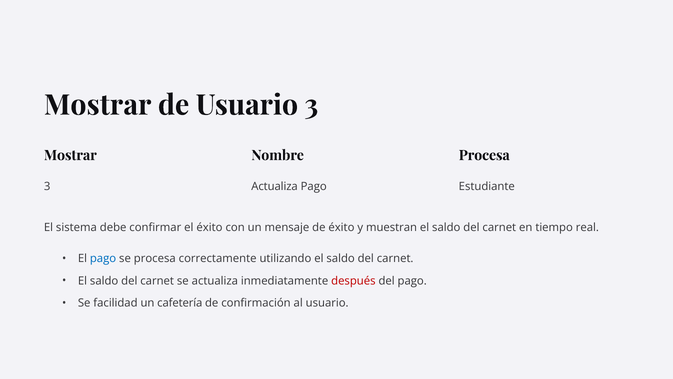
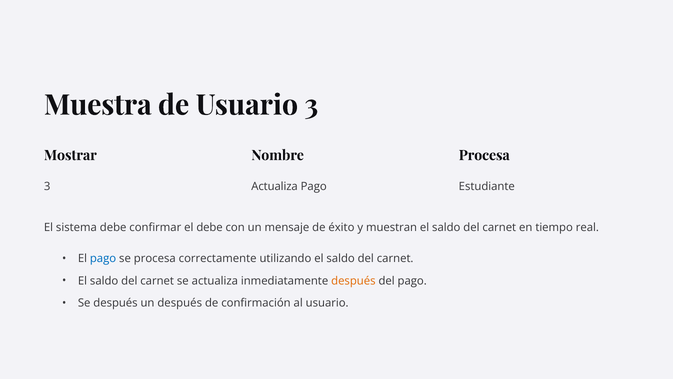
Mostrar: Mostrar -> Muestra (98, 105)
el éxito: éxito -> debe (210, 227)
después colour: red -> orange (353, 280)
Se facilidad: facilidad -> después (115, 303)
un cafetería: cafetería -> después (180, 303)
